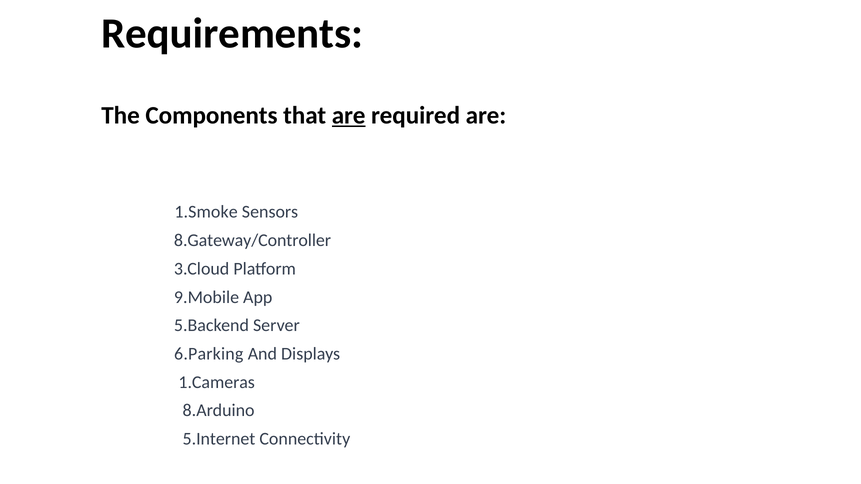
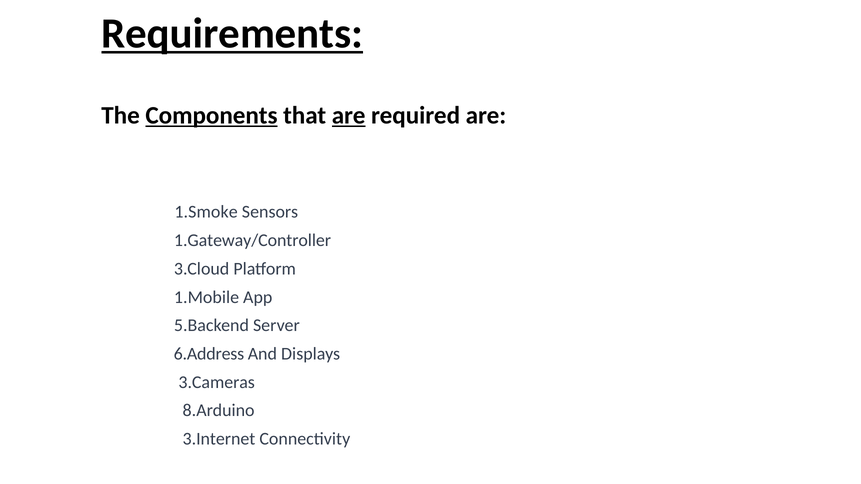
Requirements underline: none -> present (232, 34)
Components underline: none -> present (211, 116)
8.Gateway/Controller: 8.Gateway/Controller -> 1.Gateway/Controller (253, 241)
9.Mobile: 9.Mobile -> 1.Mobile (207, 297)
6.Parking: 6.Parking -> 6.Address (209, 354)
1.Cameras: 1.Cameras -> 3.Cameras (217, 382)
5.Internet: 5.Internet -> 3.Internet (219, 439)
